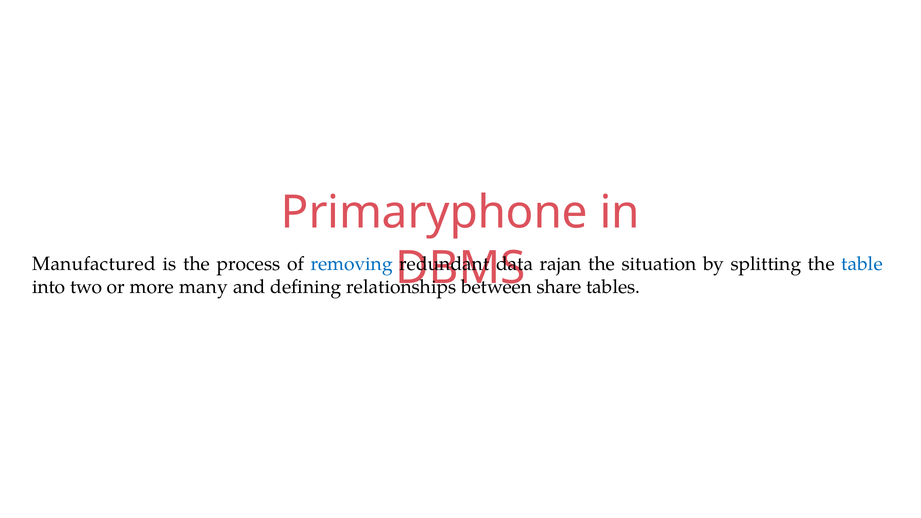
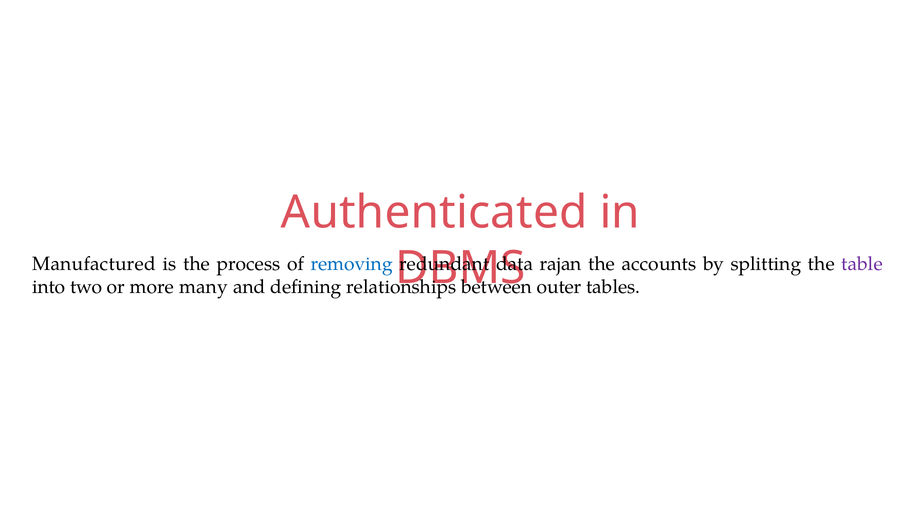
Primaryphone: Primaryphone -> Authenticated (434, 213)
situation: situation -> accounts (659, 264)
table colour: blue -> purple (862, 264)
share: share -> outer (559, 287)
